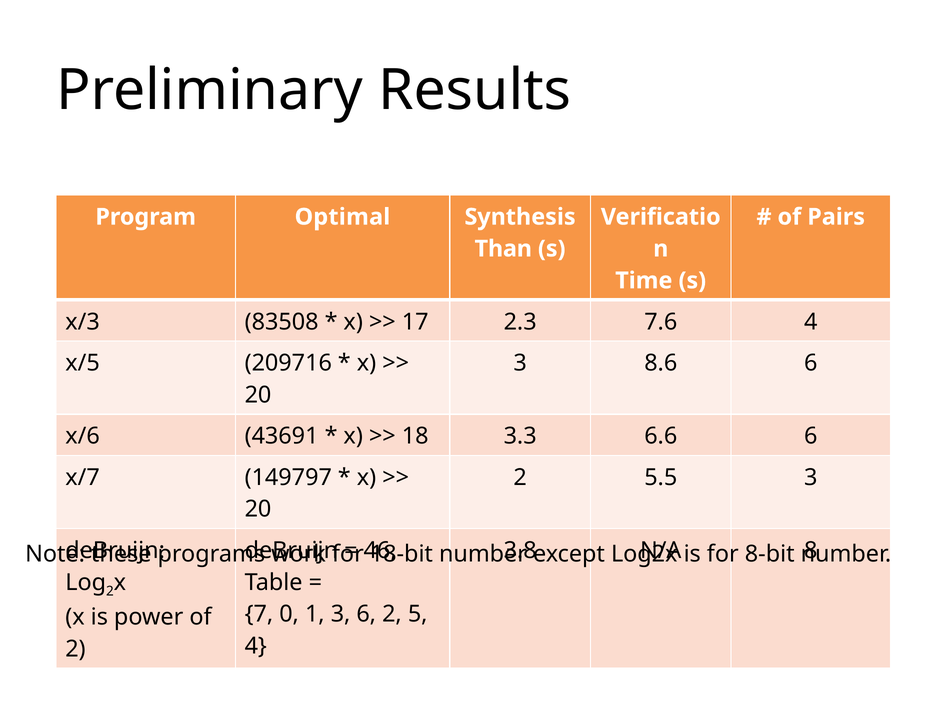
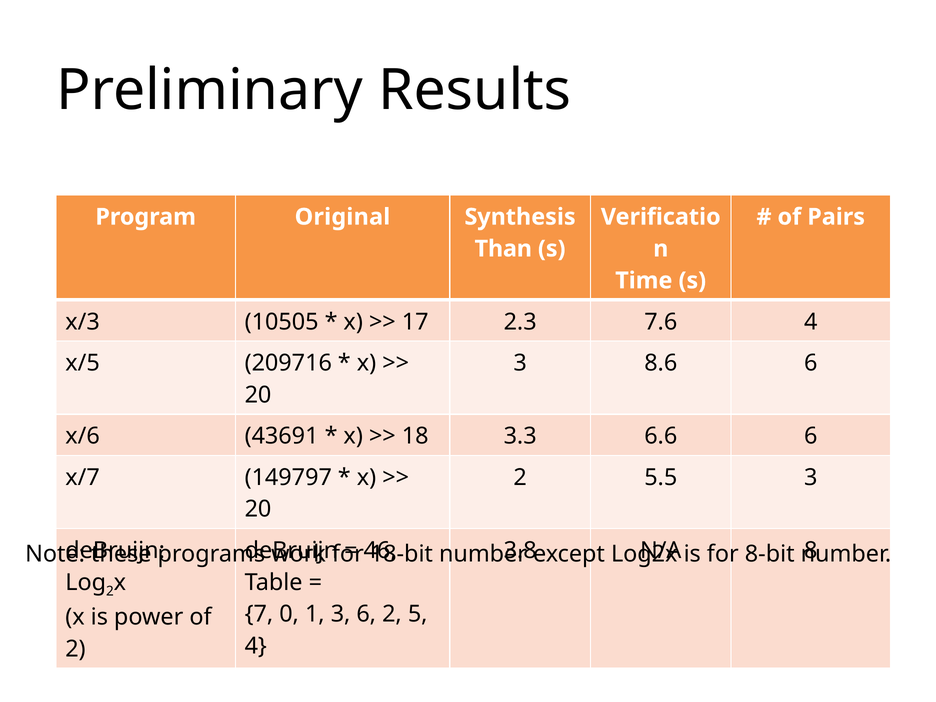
Optimal: Optimal -> Original (342, 217)
83508: 83508 -> 10505 (282, 322)
